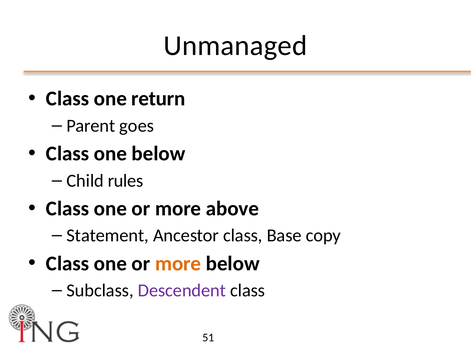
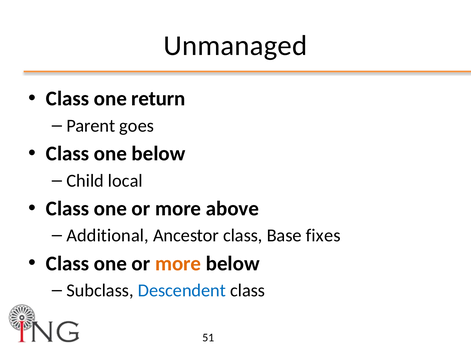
rules: rules -> local (125, 181)
Statement: Statement -> Additional (108, 236)
copy: copy -> fixes (323, 236)
Descendent colour: purple -> blue (182, 291)
